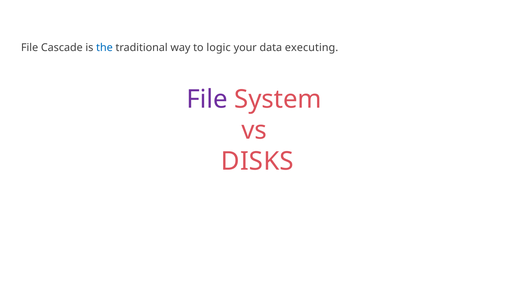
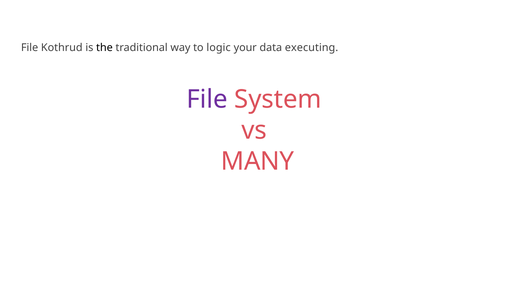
Cascade: Cascade -> Kothrud (62, 47)
the colour: blue -> black (104, 47)
DISKS: DISKS -> MANY (258, 161)
